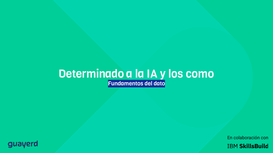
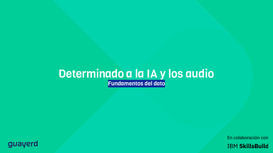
como: como -> audio (200, 74)
